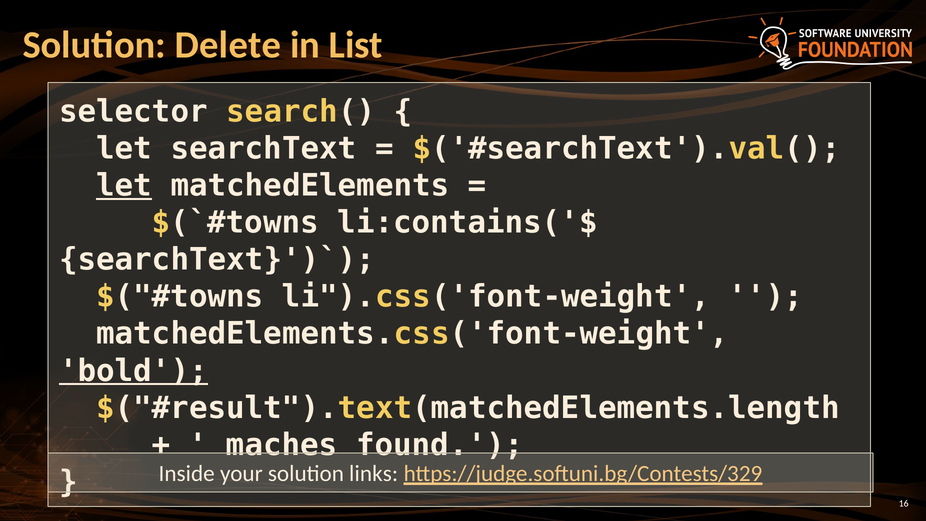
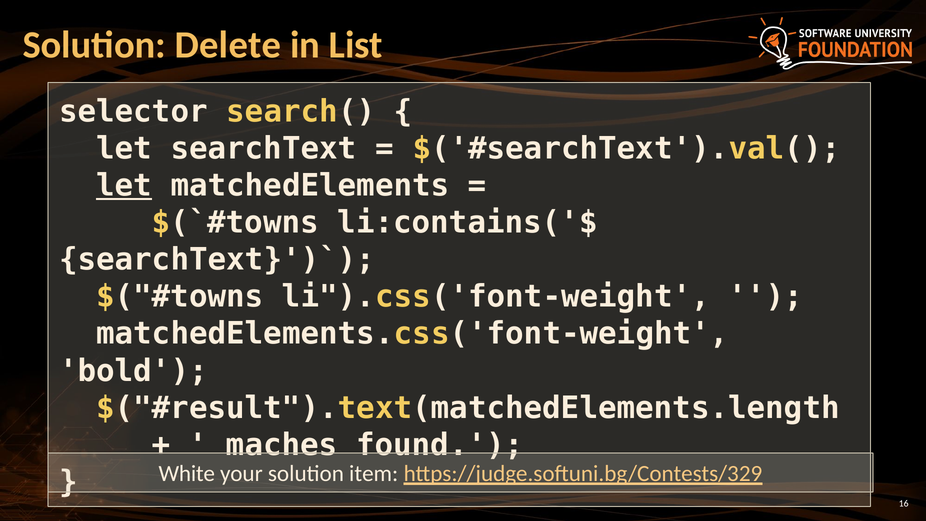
bold underline: present -> none (133, 371)
Inside: Inside -> White (187, 474)
links: links -> item (374, 474)
